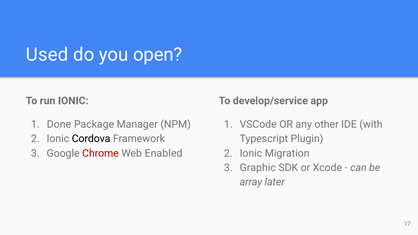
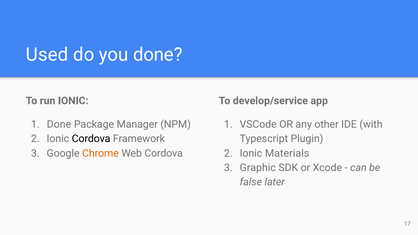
you open: open -> done (158, 55)
Chrome colour: red -> orange (100, 153)
Web Enabled: Enabled -> Cordova (164, 153)
Migration: Migration -> Materials (287, 153)
array: array -> false (251, 182)
